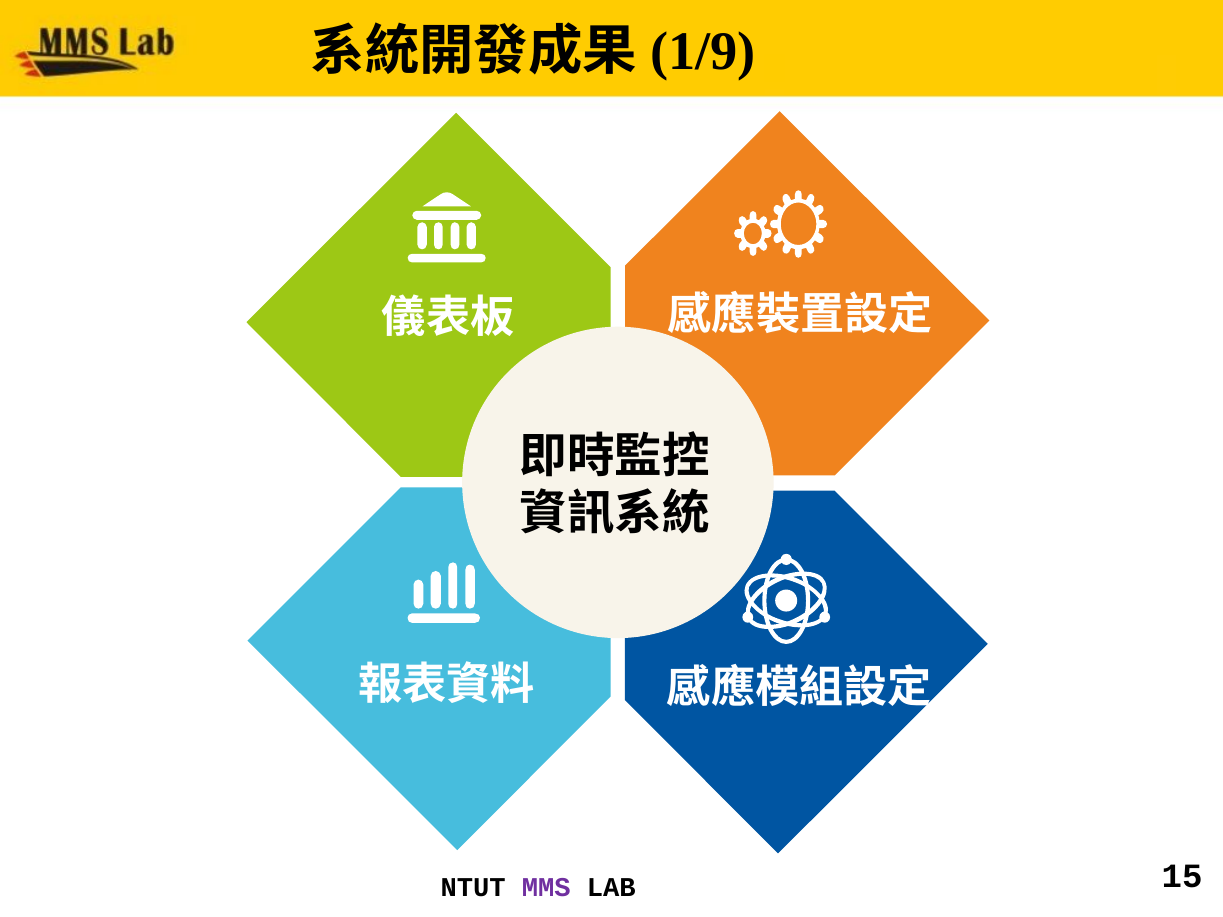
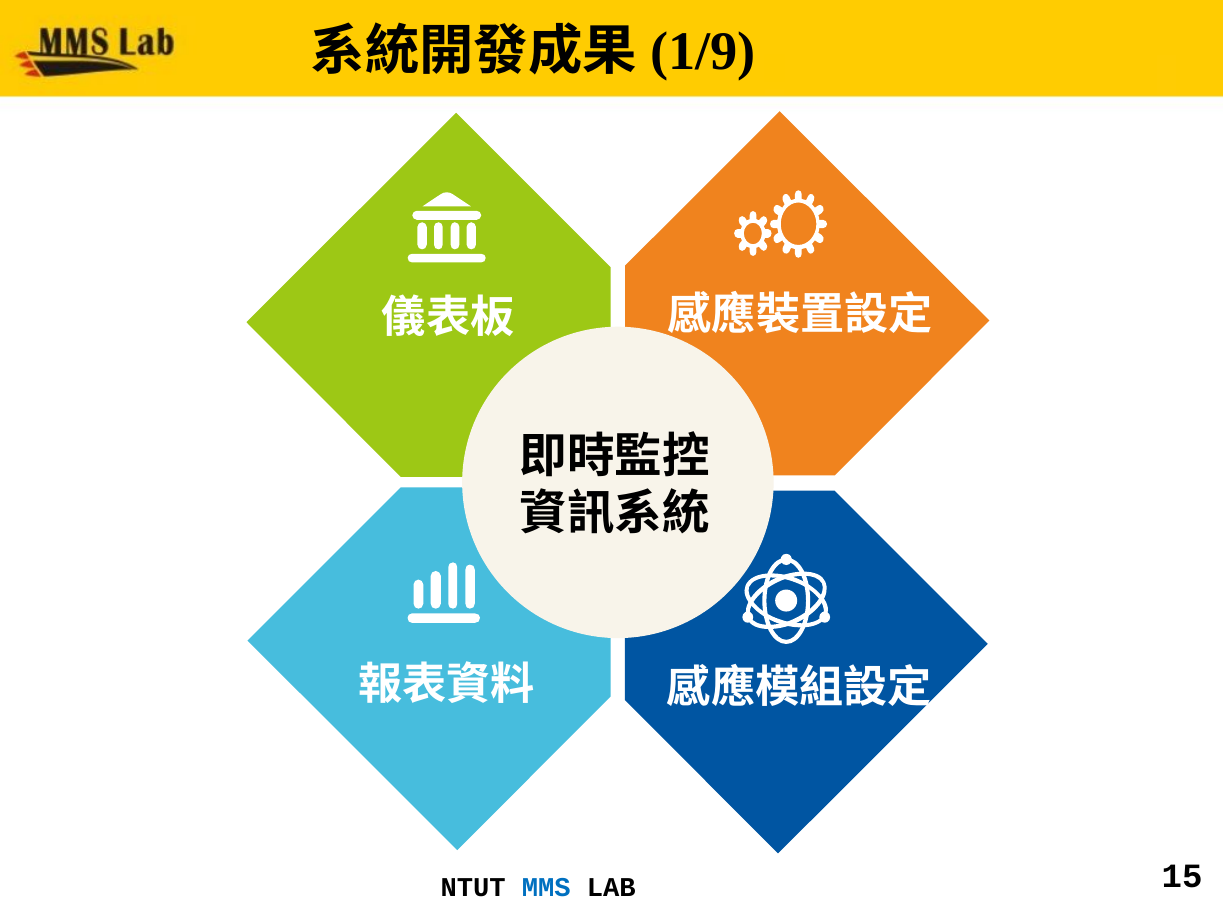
MMS colour: purple -> blue (546, 887)
